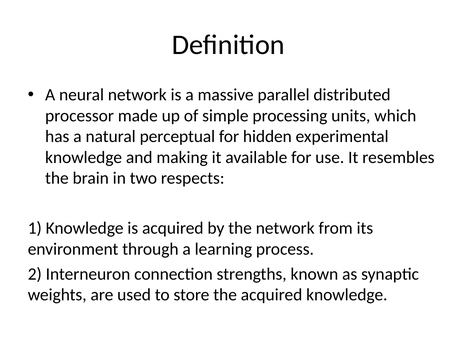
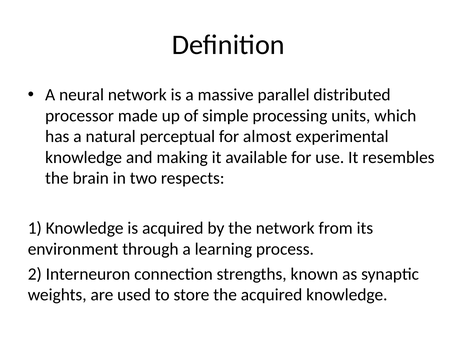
hidden: hidden -> almost (267, 137)
